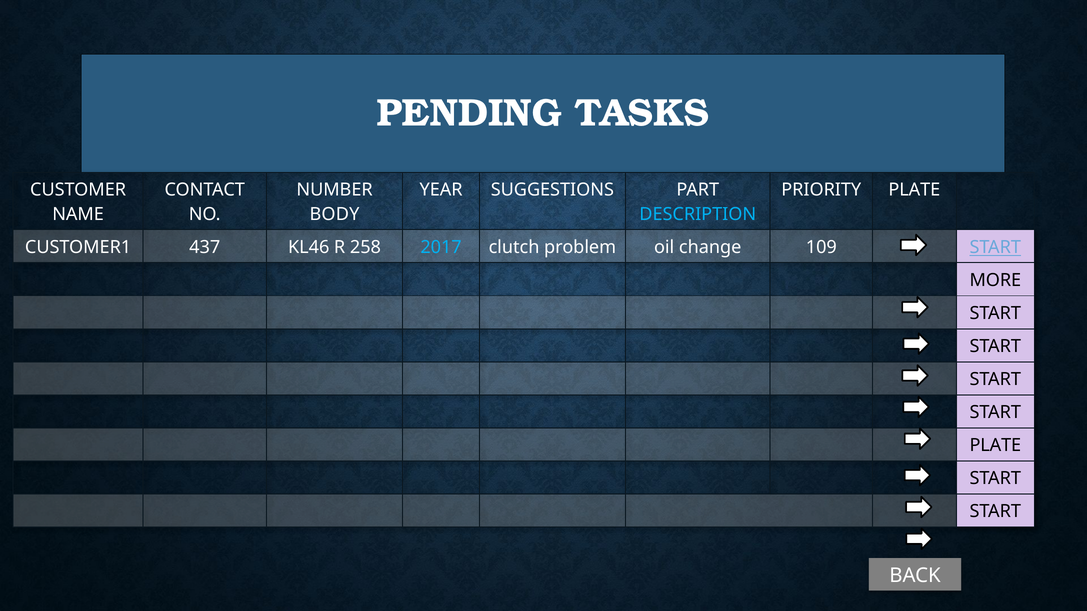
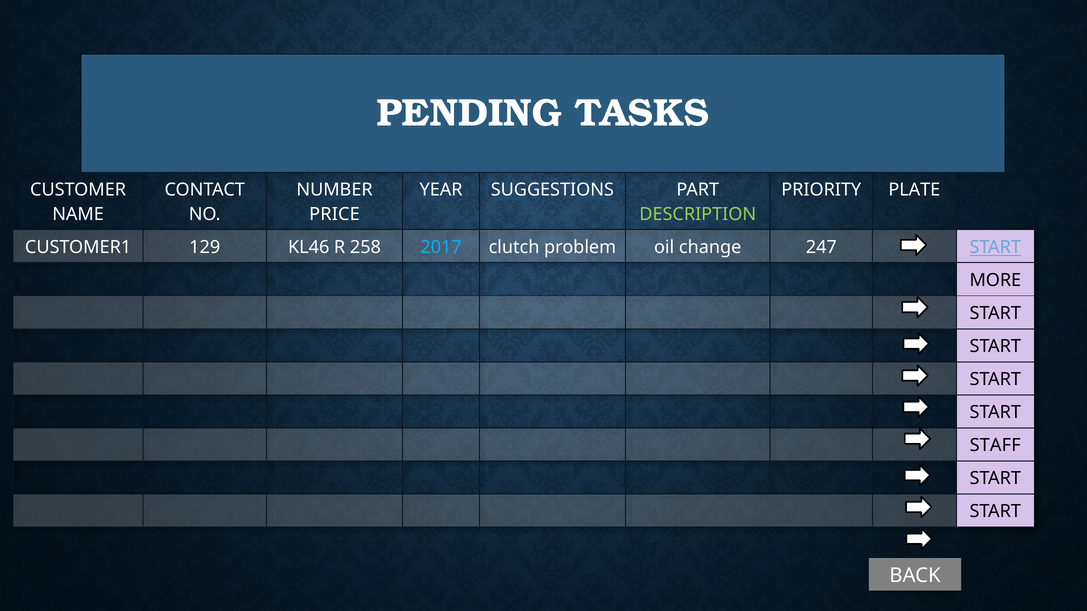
BODY: BODY -> PRICE (334, 214)
DESCRIPTION colour: light blue -> light green (698, 214)
437: 437 -> 129 (205, 247)
109: 109 -> 247 (821, 247)
PLATE: PLATE -> STAFF (995, 446)
